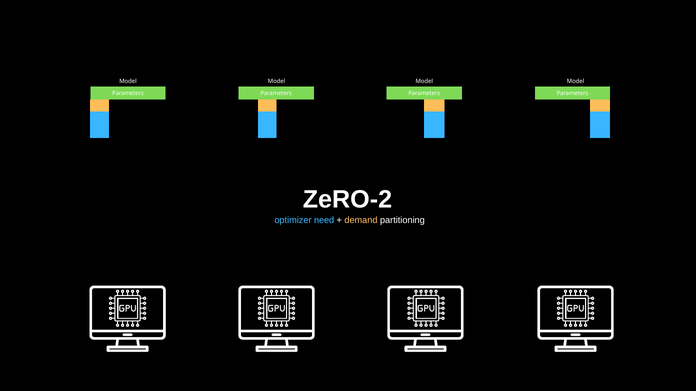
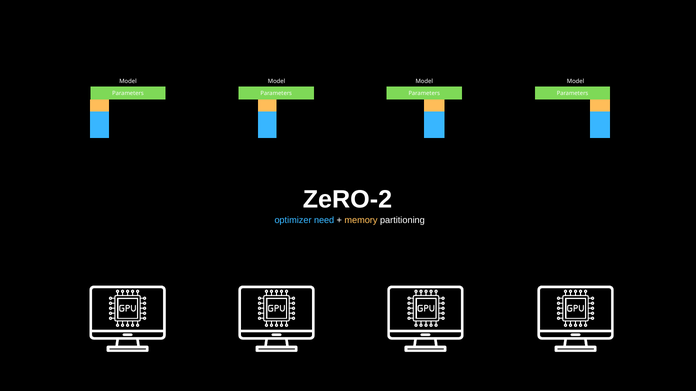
demand: demand -> memory (361, 220)
